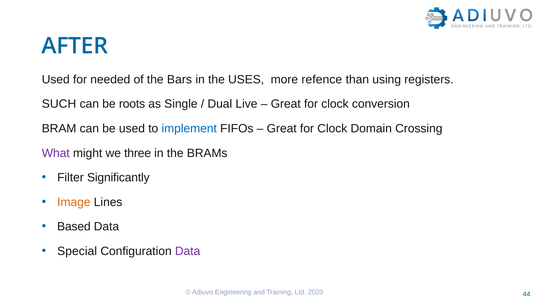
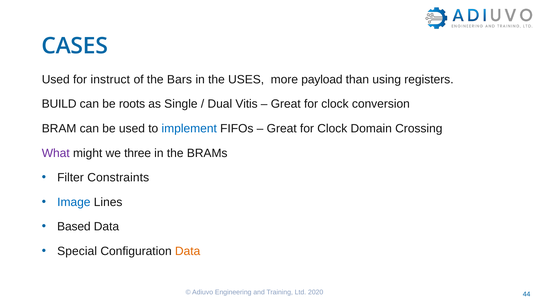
AFTER: AFTER -> CASES (75, 46)
needed: needed -> instruct (110, 80)
refence: refence -> payload (322, 80)
SUCH: SUCH -> BUILD (59, 104)
Live: Live -> Vitis (247, 104)
Significantly: Significantly -> Constraints (118, 178)
Image colour: orange -> blue (74, 202)
Data colour: purple -> orange (188, 251)
